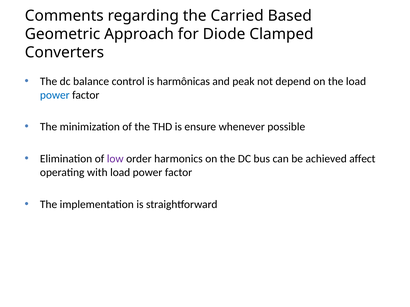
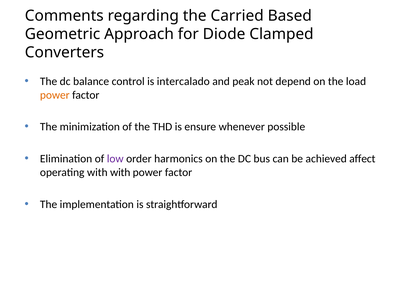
harmônicas: harmônicas -> intercalado (183, 81)
power colour: blue -> orange (55, 95)
with load: load -> with (120, 173)
